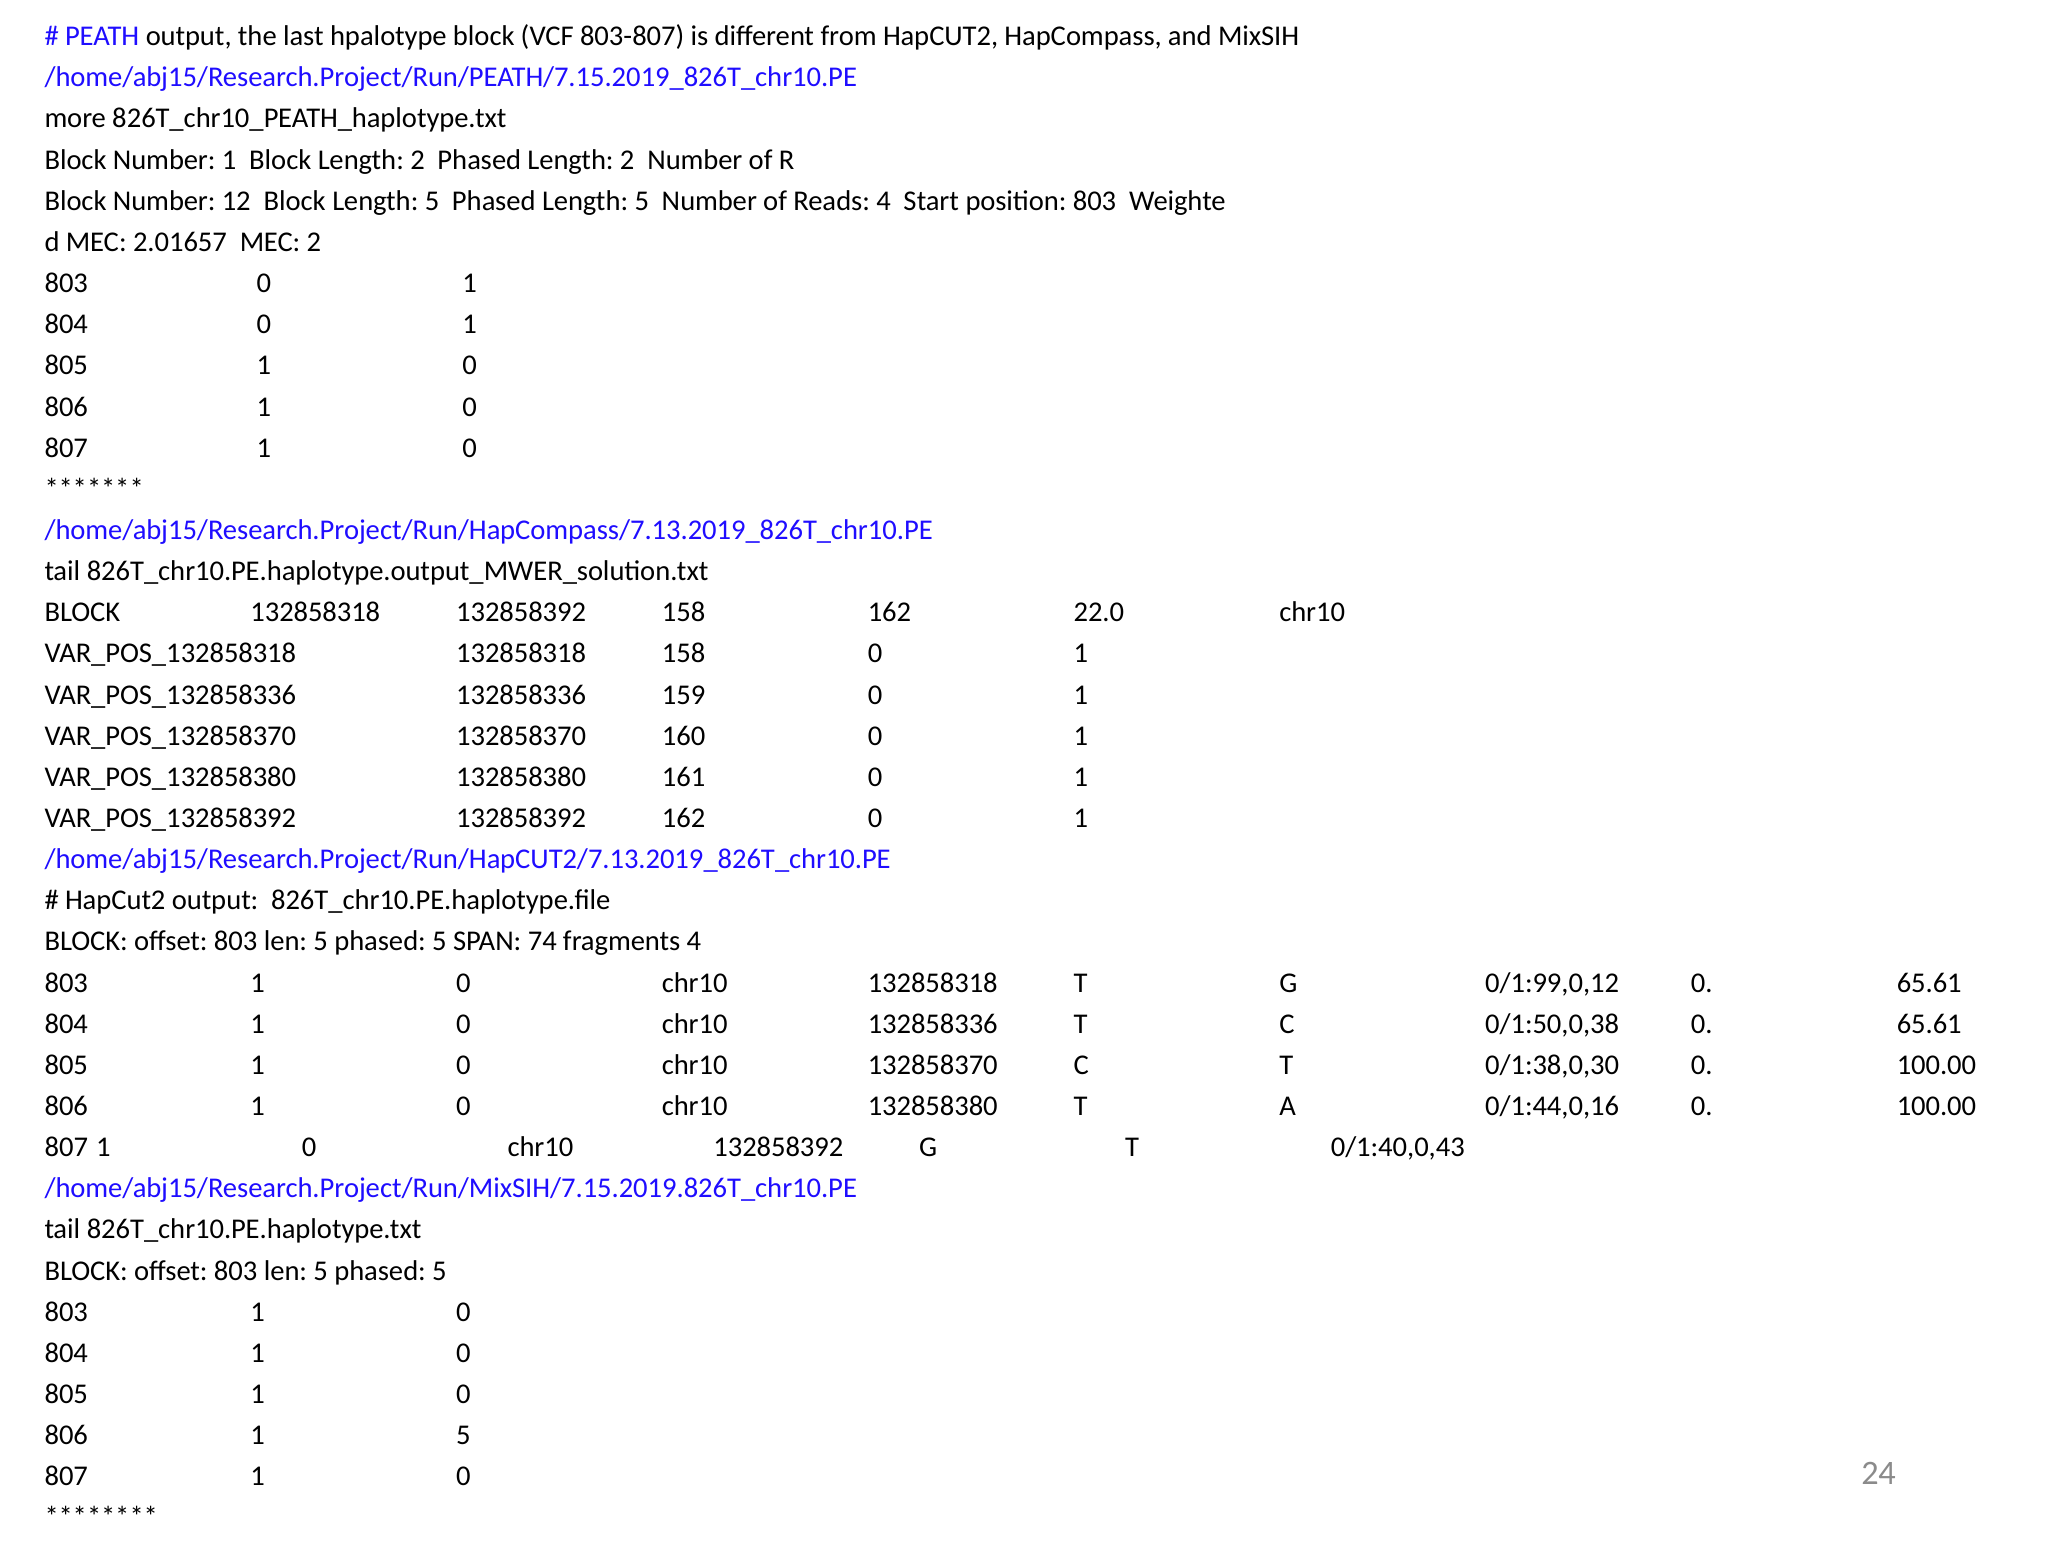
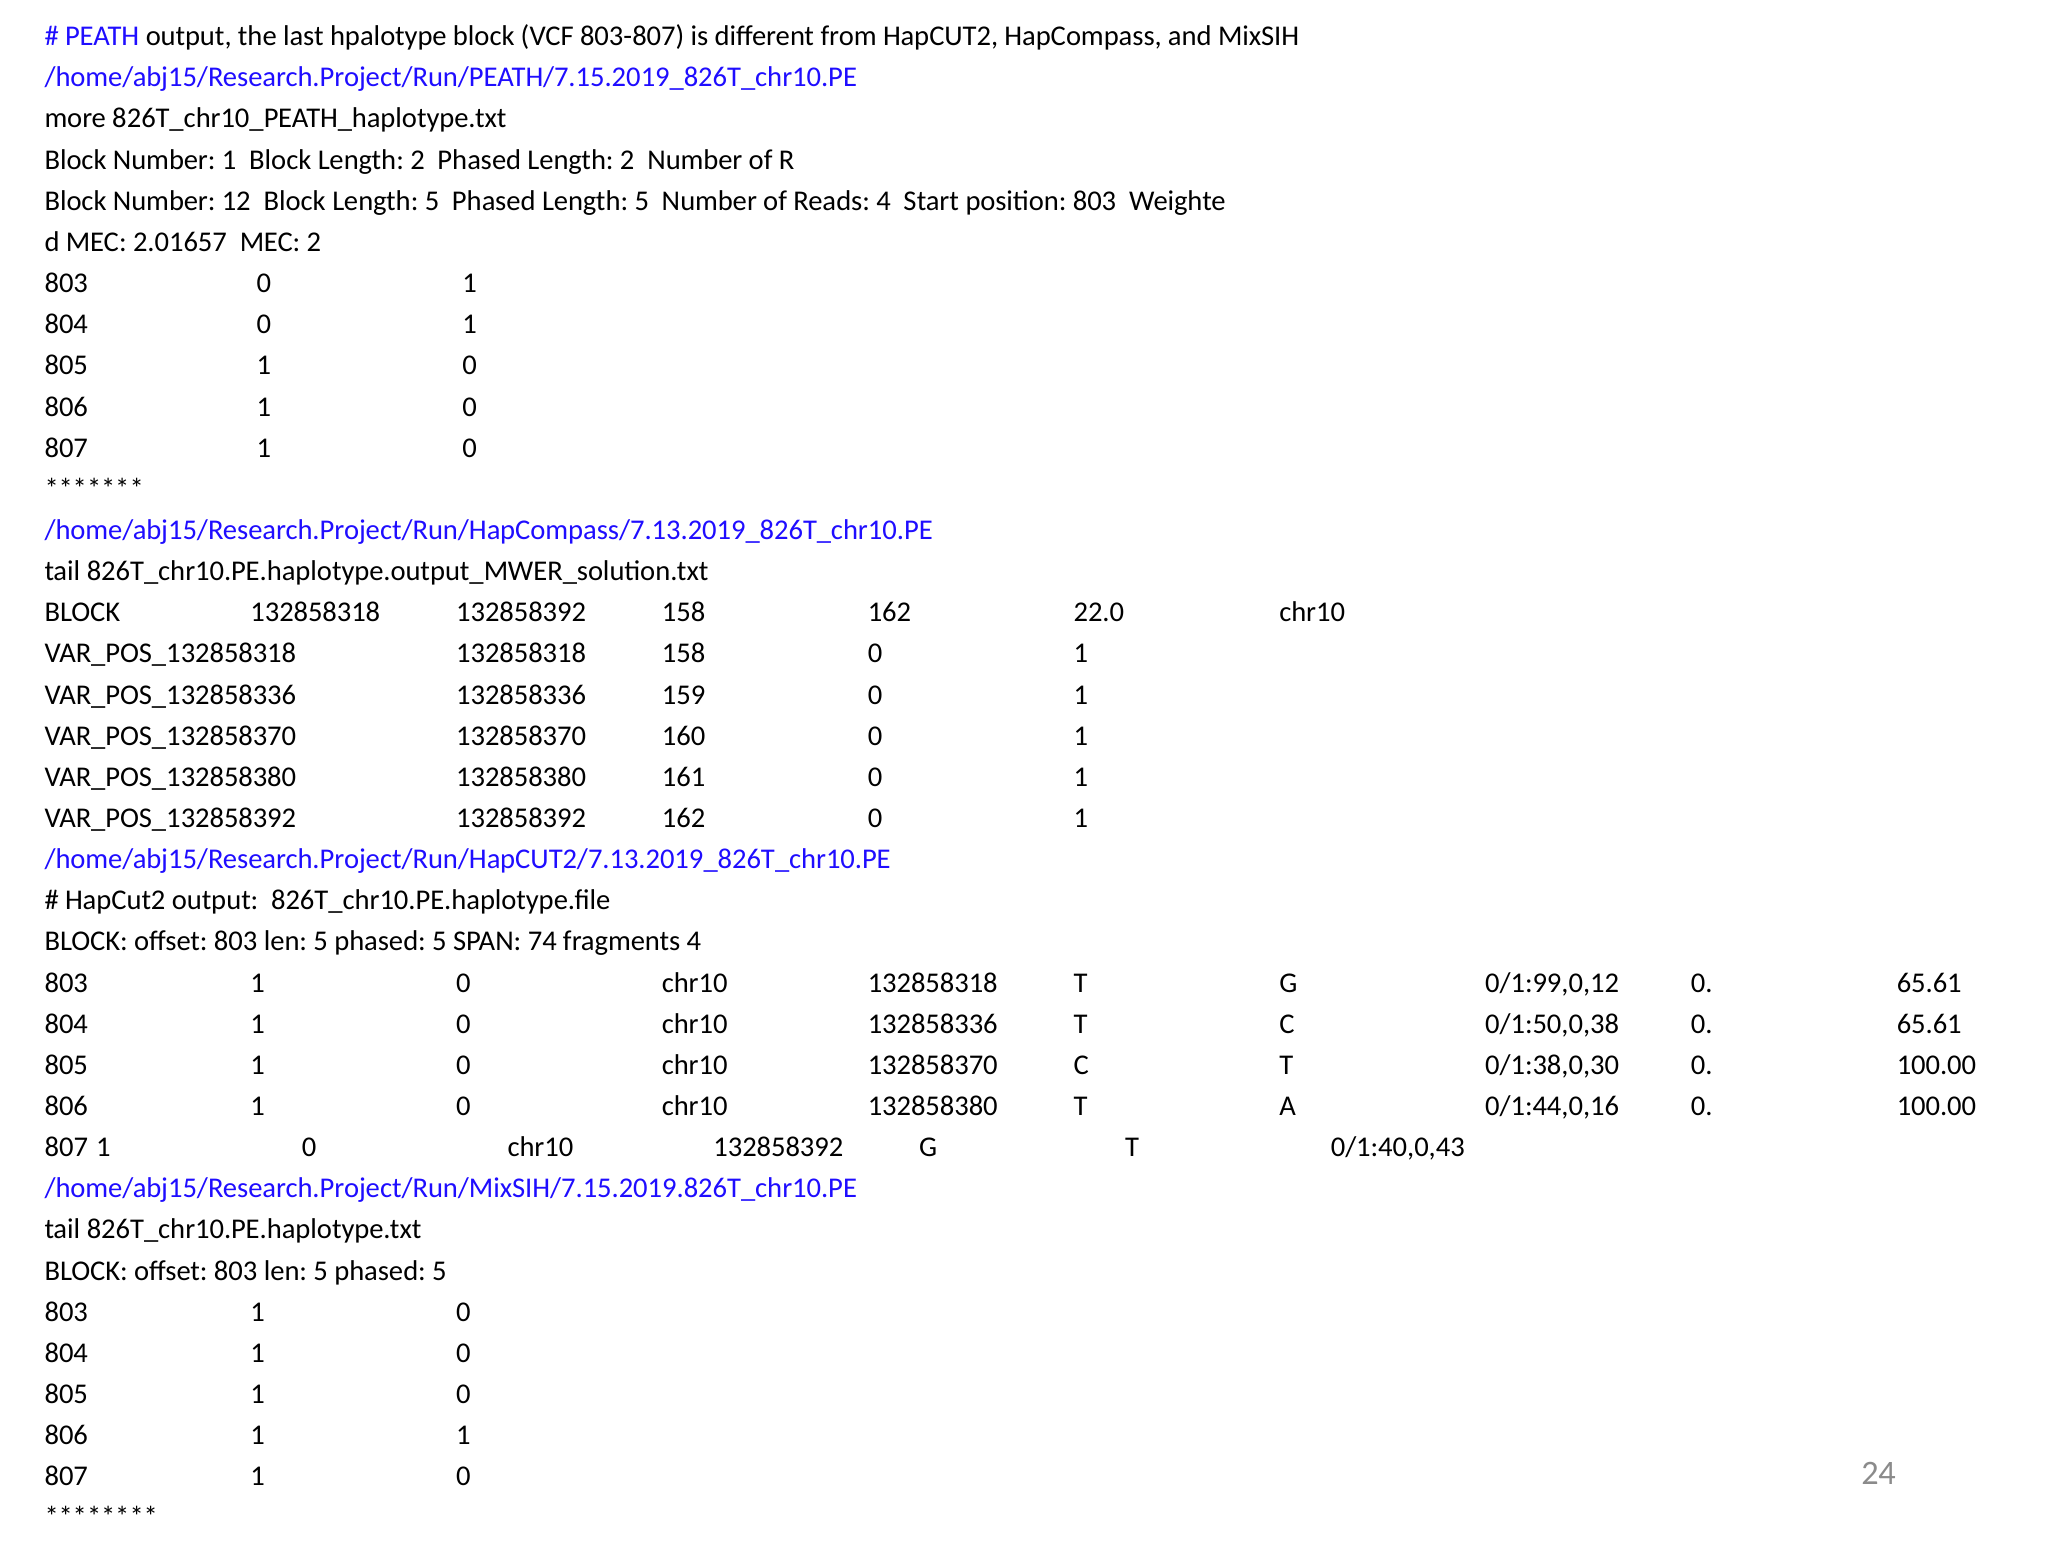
1 5: 5 -> 1 (463, 1436)
